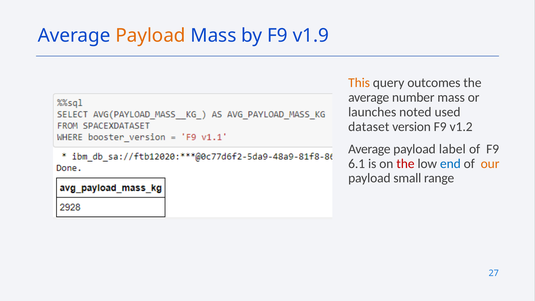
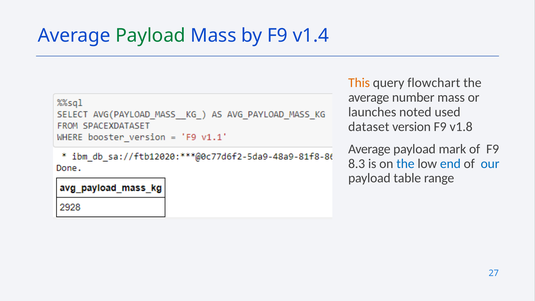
Payload colour: orange -> green (150, 36)
v1.9: v1.9 -> v1.4 (311, 36)
outcomes: outcomes -> flowchart (434, 83)
v1.2: v1.2 -> v1.8 (461, 127)
label: label -> mark (452, 149)
6.1: 6.1 -> 8.3 (357, 164)
the colour: red -> blue (405, 164)
our colour: orange -> blue (490, 164)
small: small -> table (407, 178)
